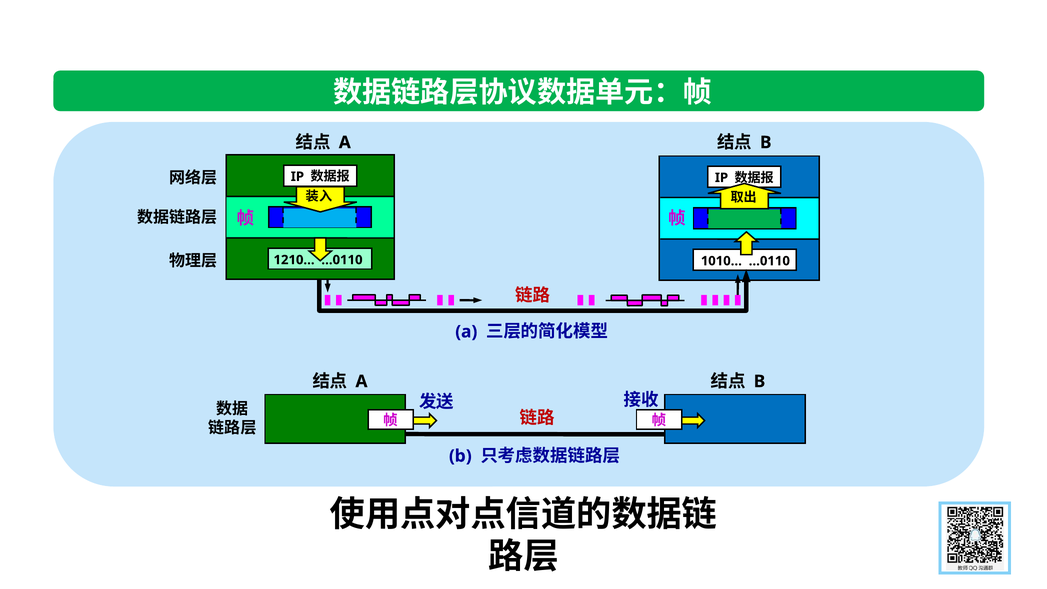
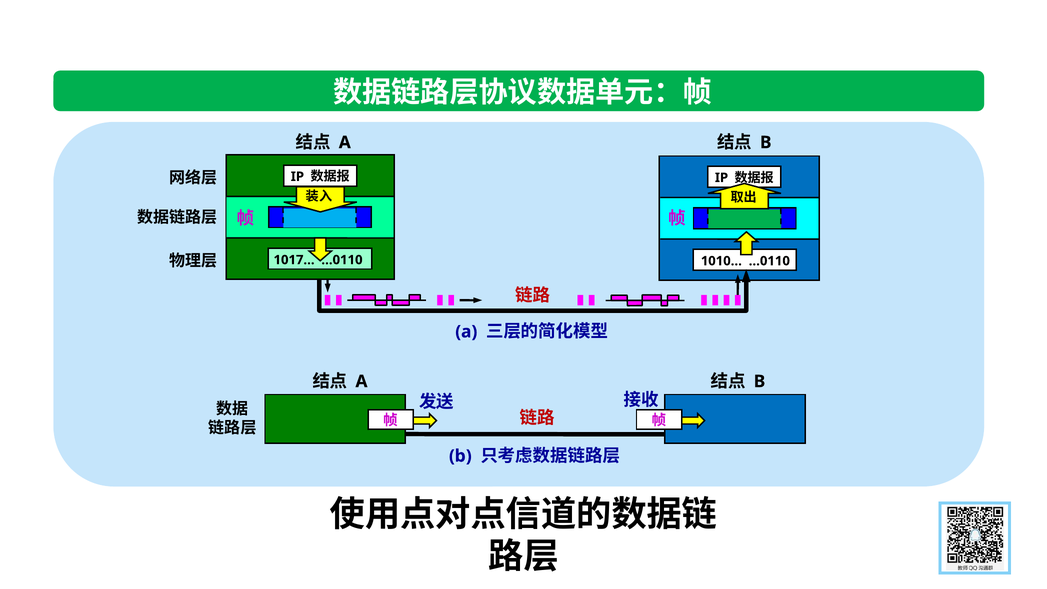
1210…: 1210… -> 1017… (294, 260)
